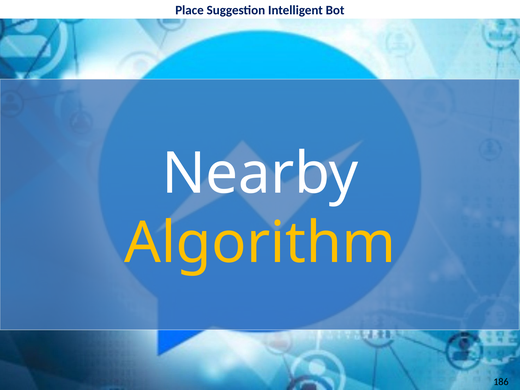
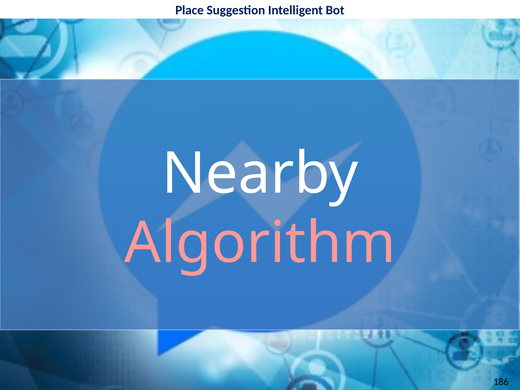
Algorithm colour: yellow -> pink (260, 243)
